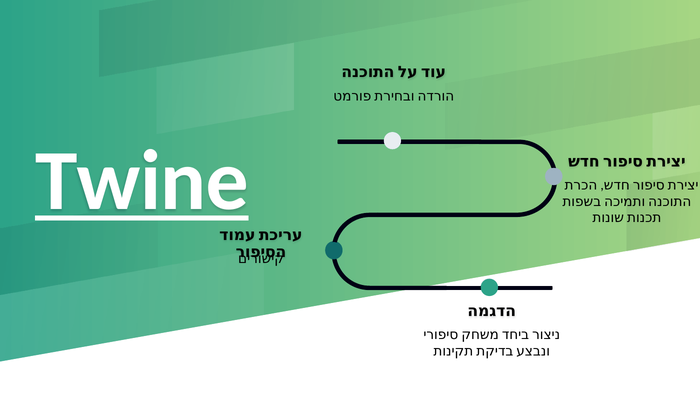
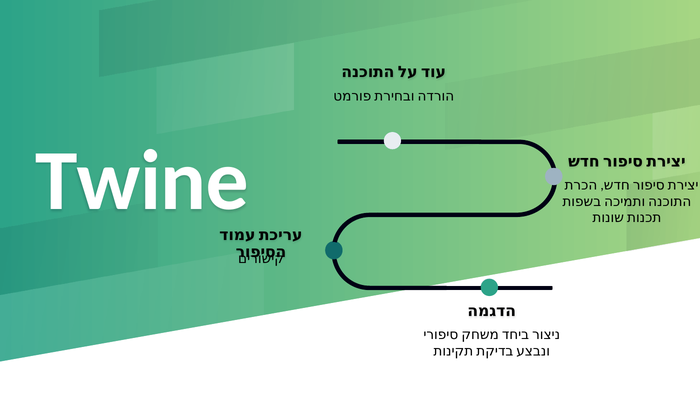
Twine underline: present -> none (142, 181)
